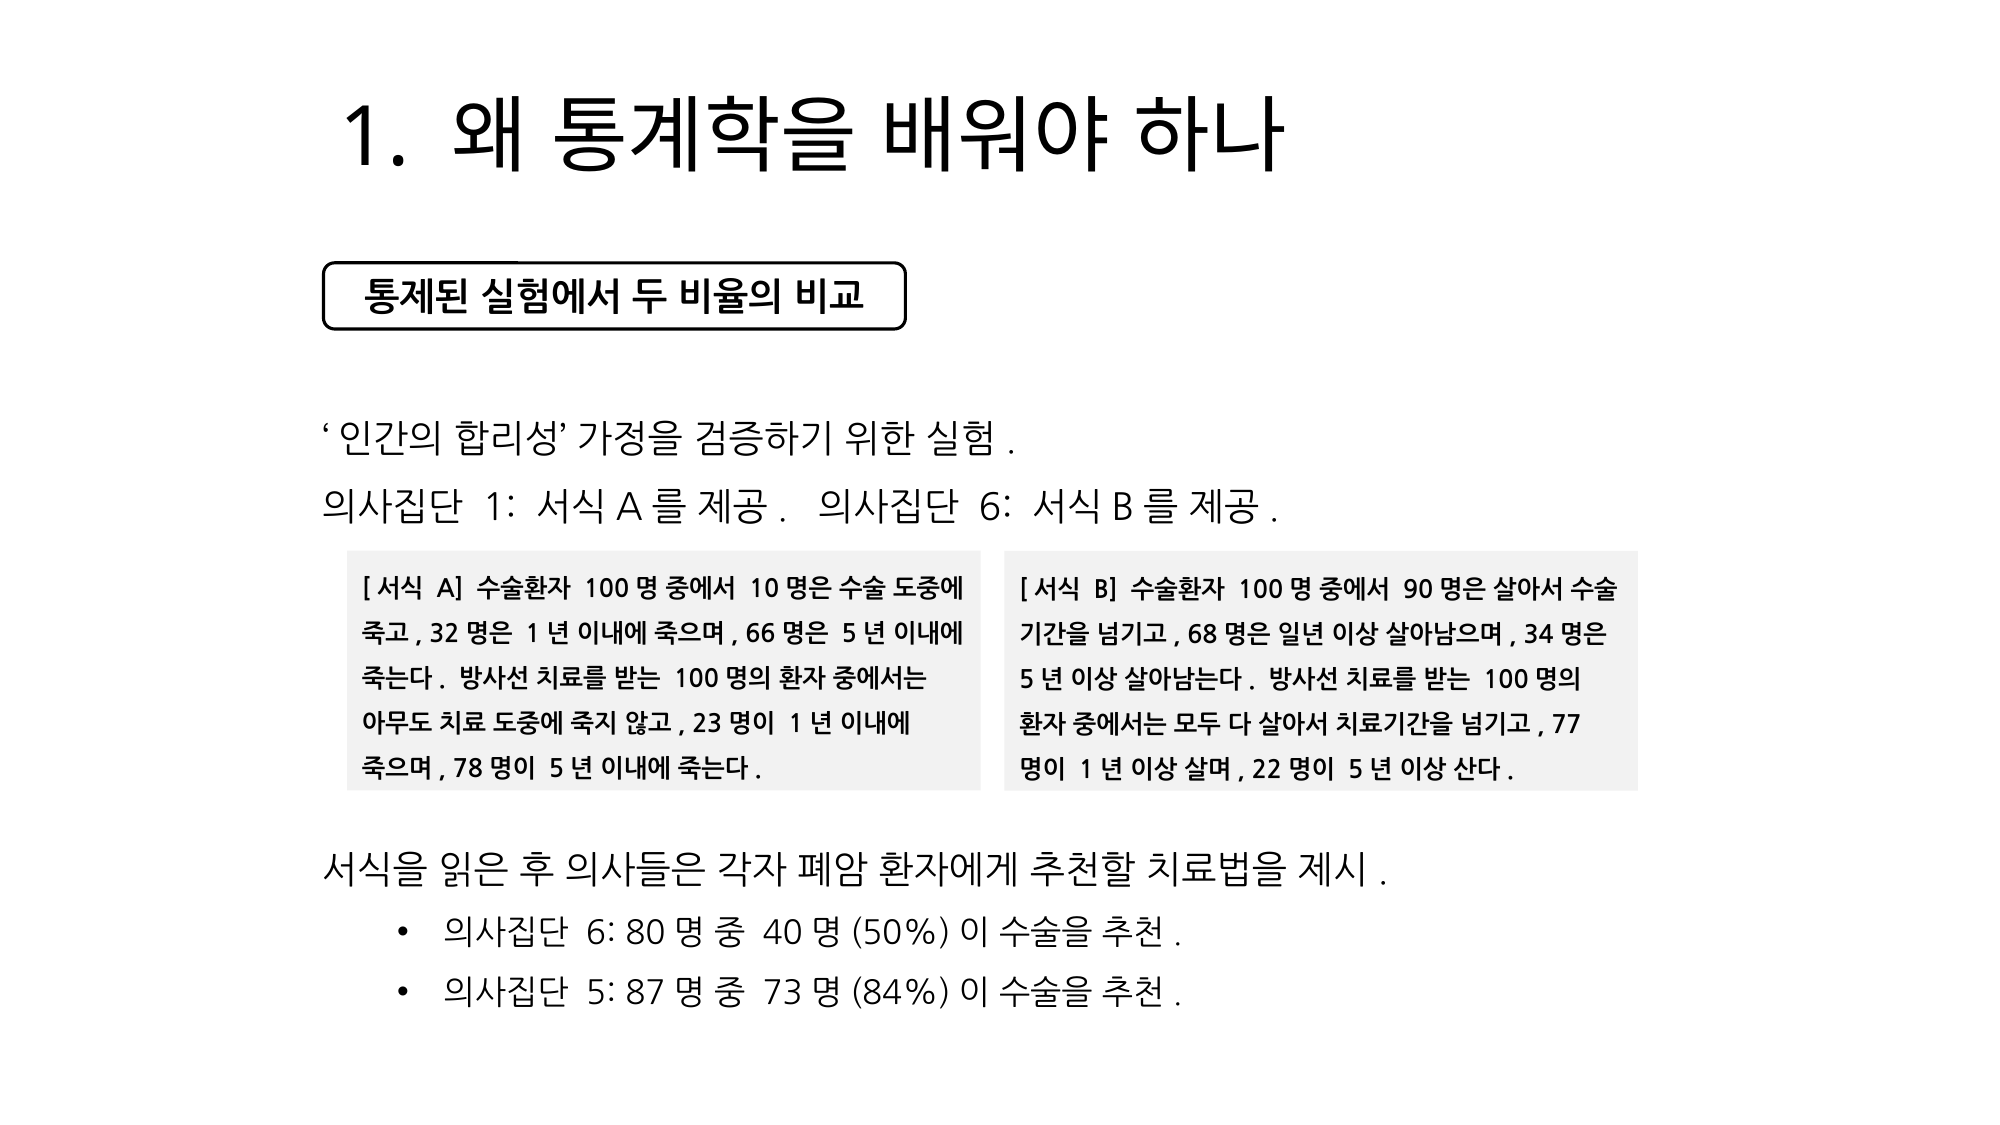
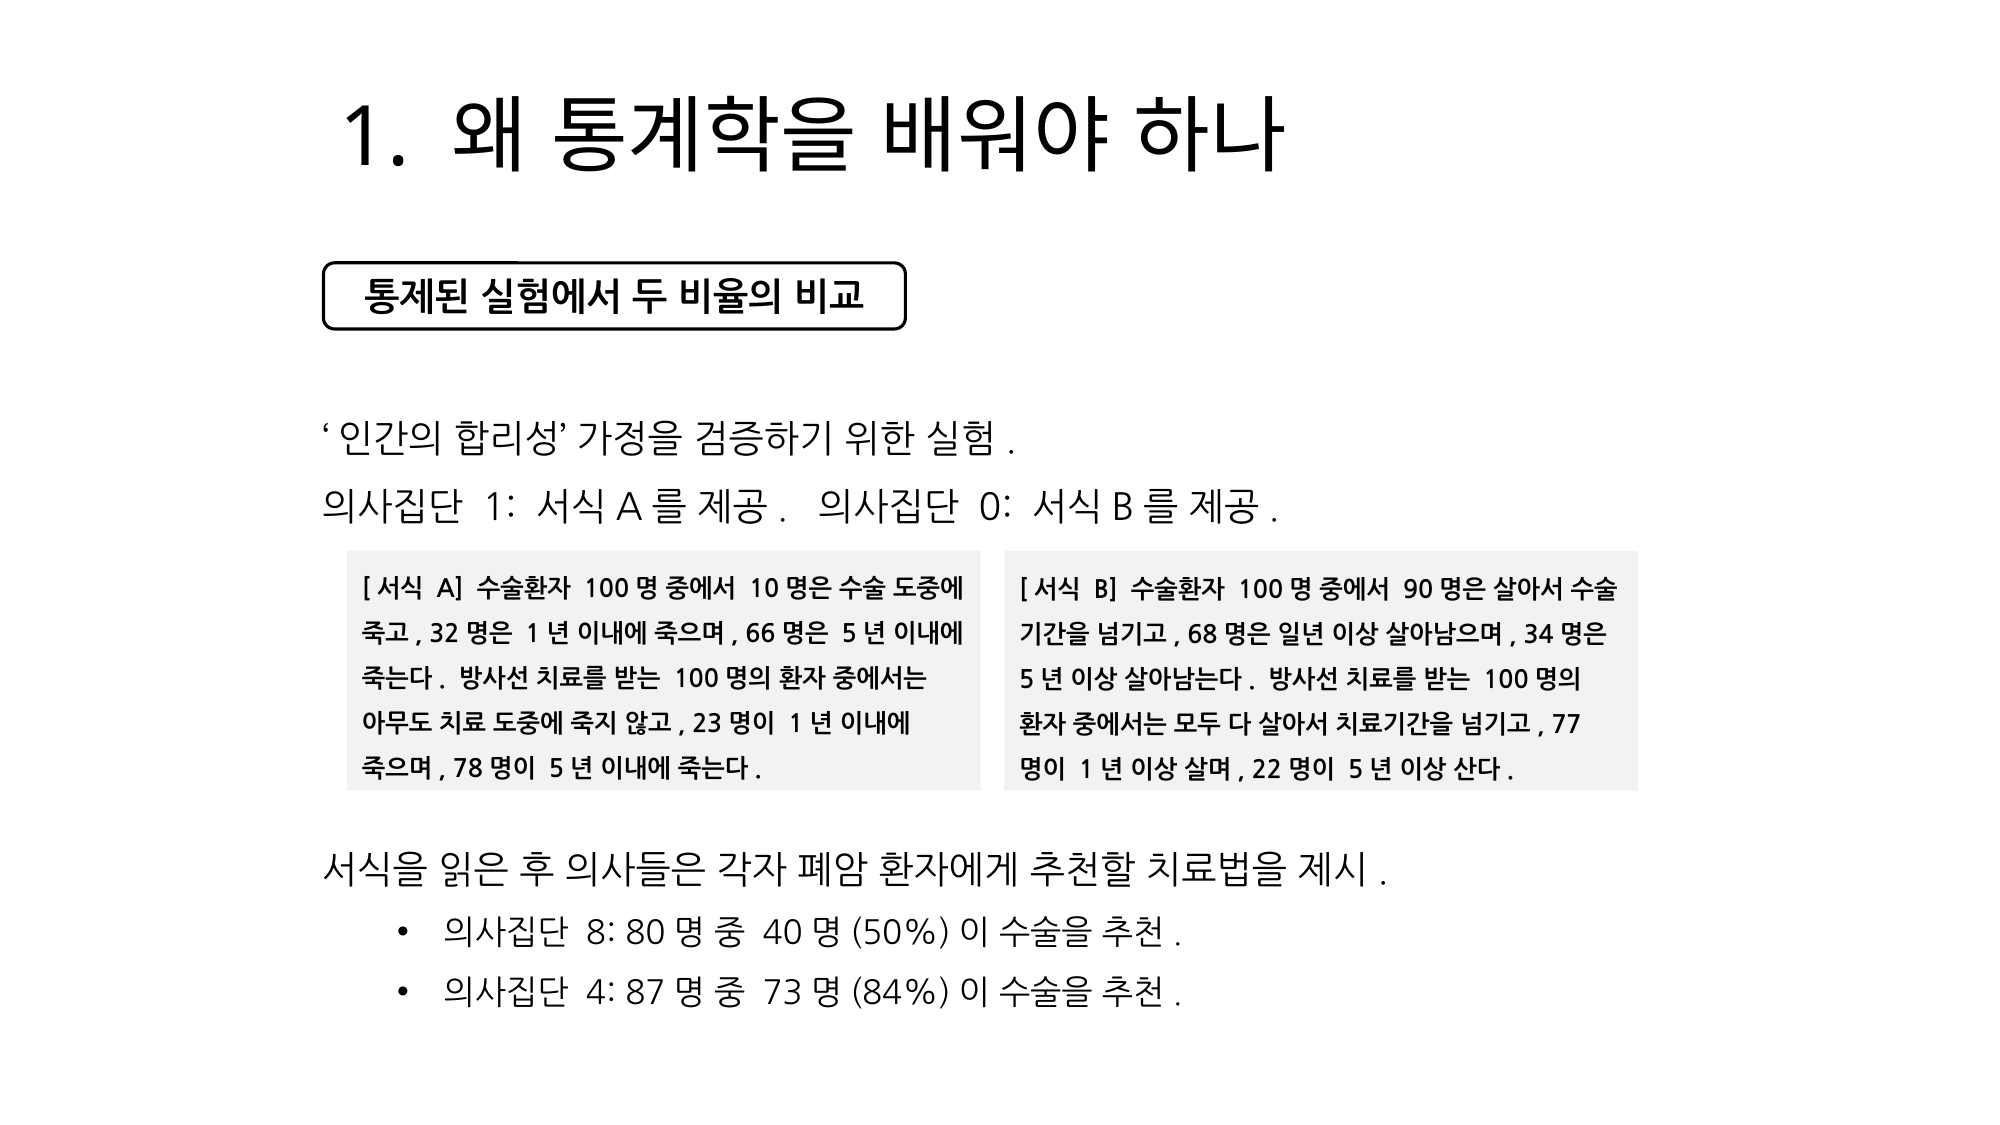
6: 6 -> 0 (996, 508)
6: 6 -> 8 (601, 933)
5: 5 -> 4 (601, 994)
